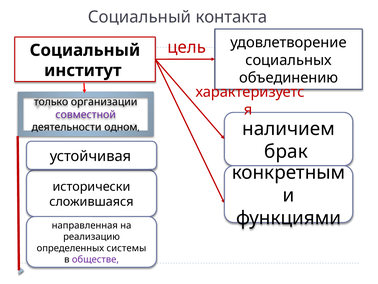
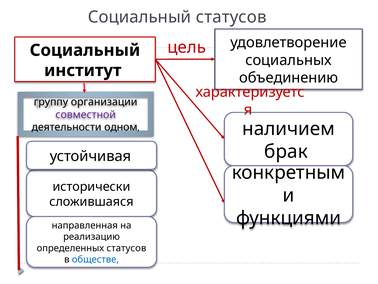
Социальный контакта: контакта -> статусов (231, 17)
только: только -> группу (51, 102)
определенных системы: системы -> статусов (126, 248)
обществе colour: purple -> blue (95, 259)
